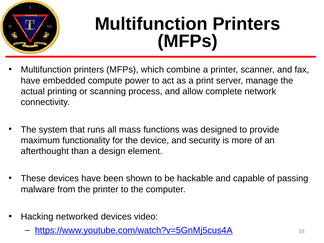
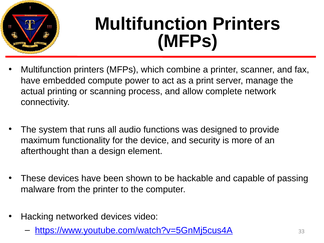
mass: mass -> audio (130, 130)
